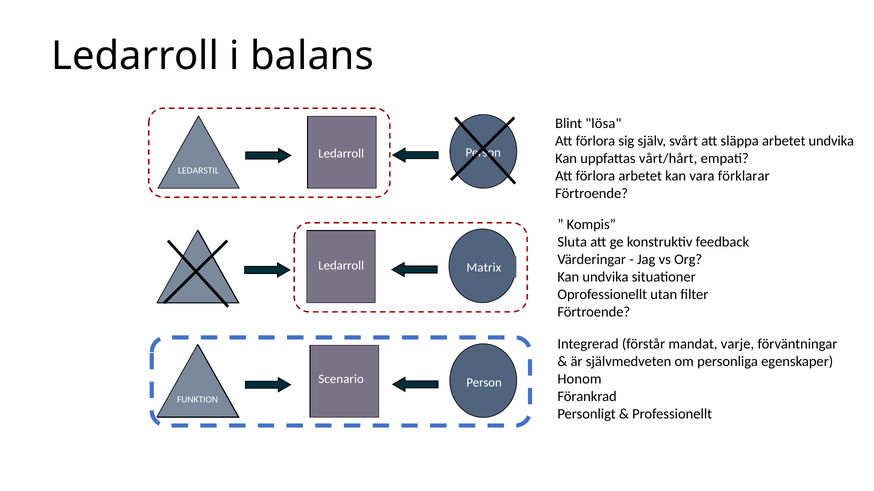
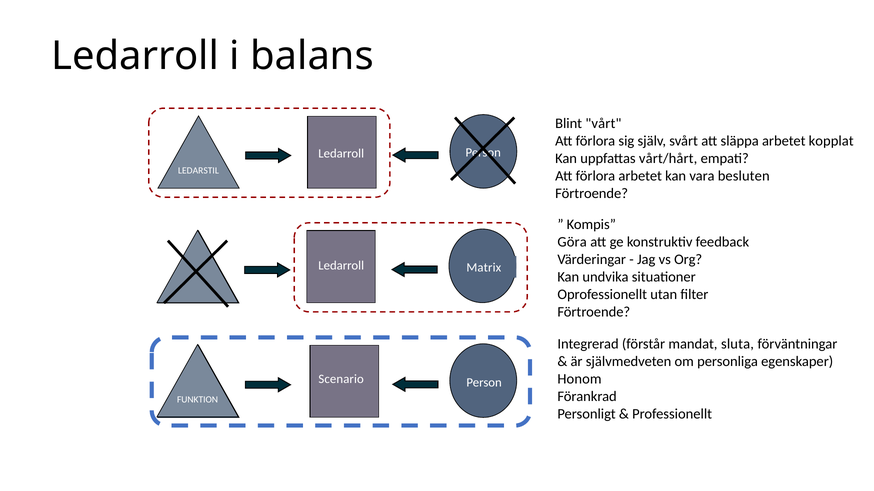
lösa: lösa -> vårt (603, 124)
arbetet undvika: undvika -> kopplat (831, 141)
förklarar: förklarar -> besluten (744, 176)
Sluta: Sluta -> Göra (572, 242)
varje: varje -> sluta (737, 344)
